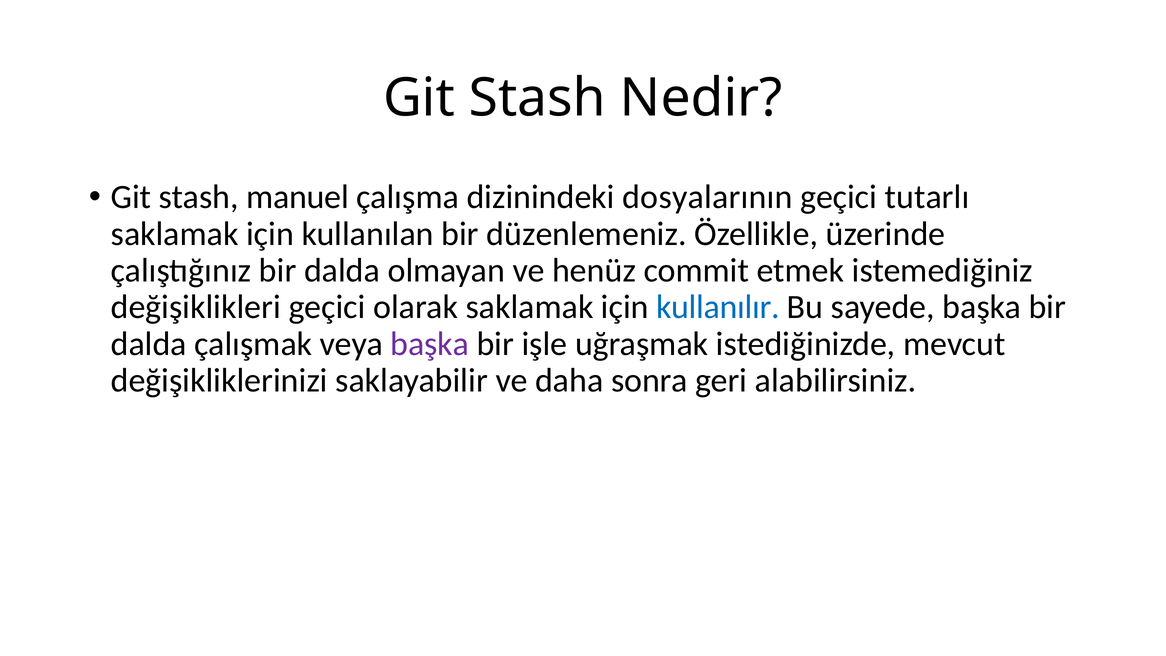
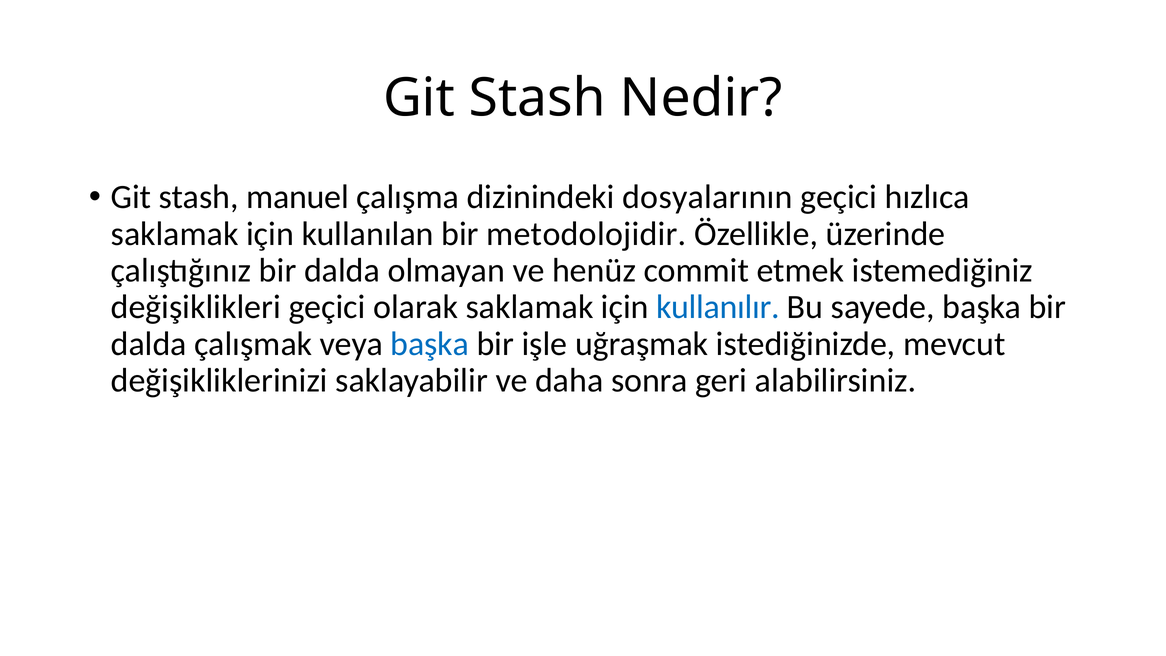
tutarlı: tutarlı -> hızlıca (927, 197)
düzenlemeniz: düzenlemeniz -> metodolojidir (586, 234)
başka colour: purple -> blue (430, 344)
